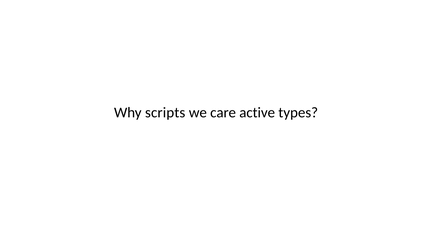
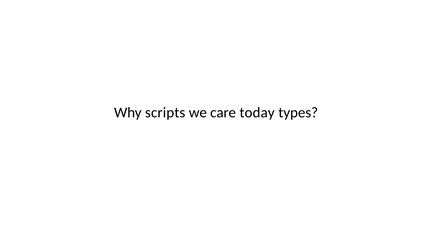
active: active -> today (257, 113)
